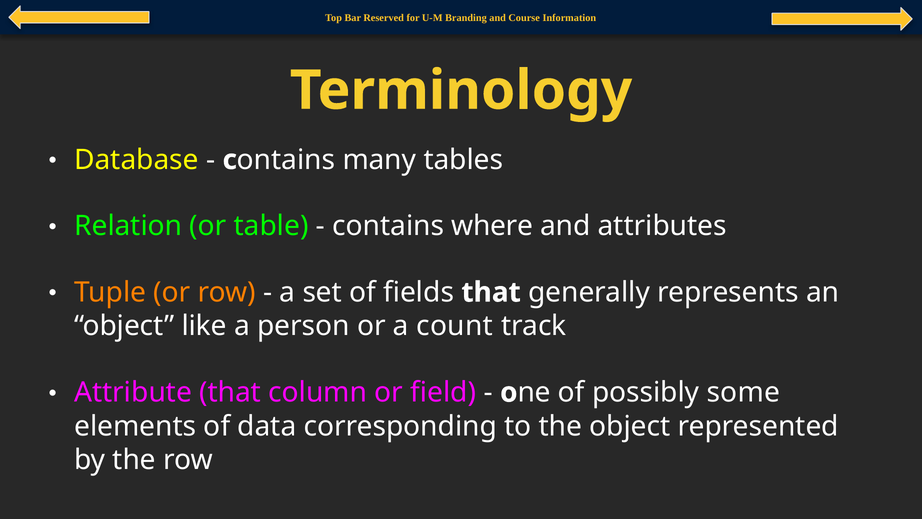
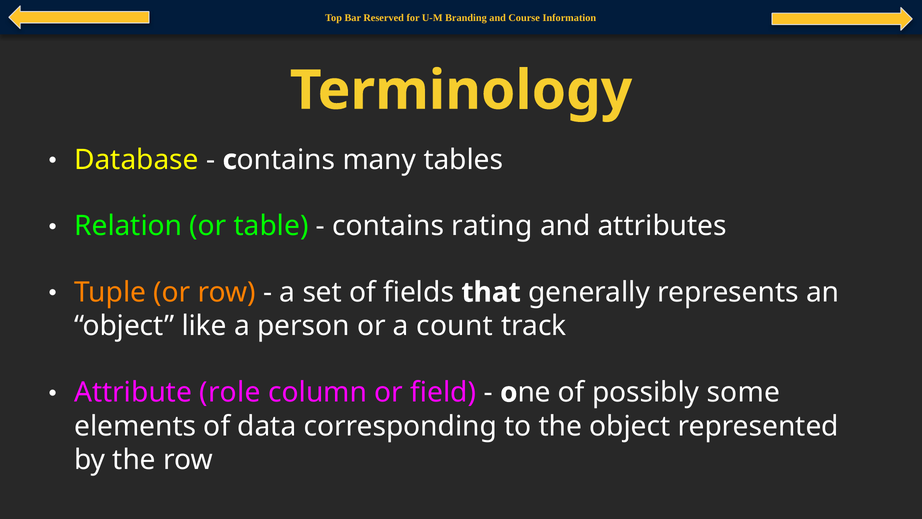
where: where -> rating (492, 226)
Attribute that: that -> role (230, 392)
